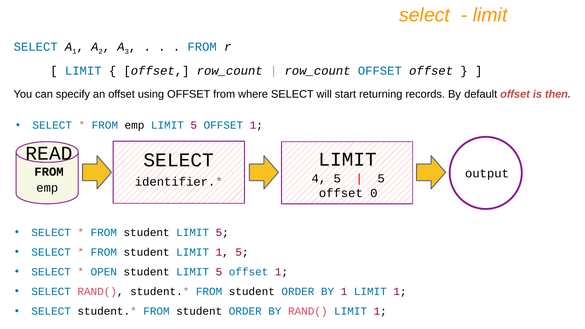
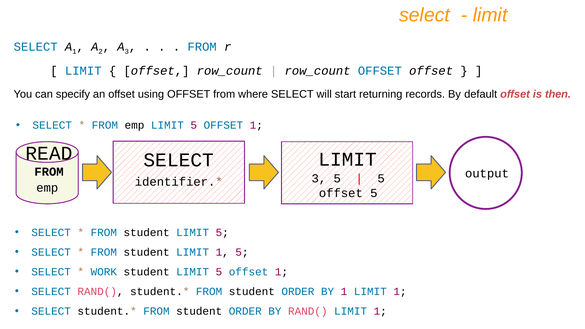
4: 4 -> 3 (319, 178)
offset 0: 0 -> 5 (374, 193)
OPEN: OPEN -> WORK (104, 272)
